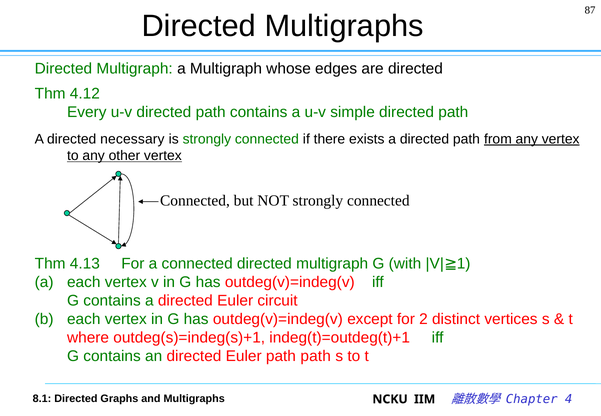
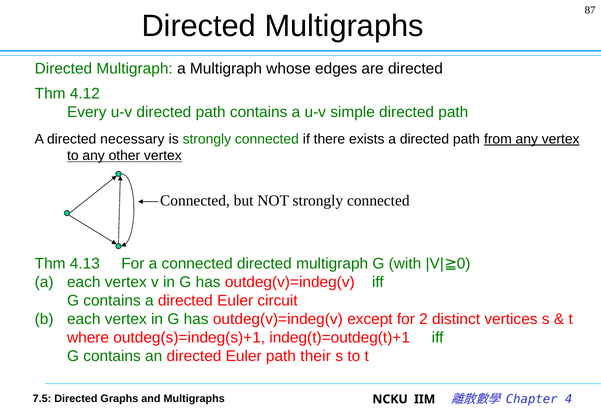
1: 1 -> 0 (464, 264)
path path: path -> their (316, 356)
8.1: 8.1 -> 7.5 (42, 399)
